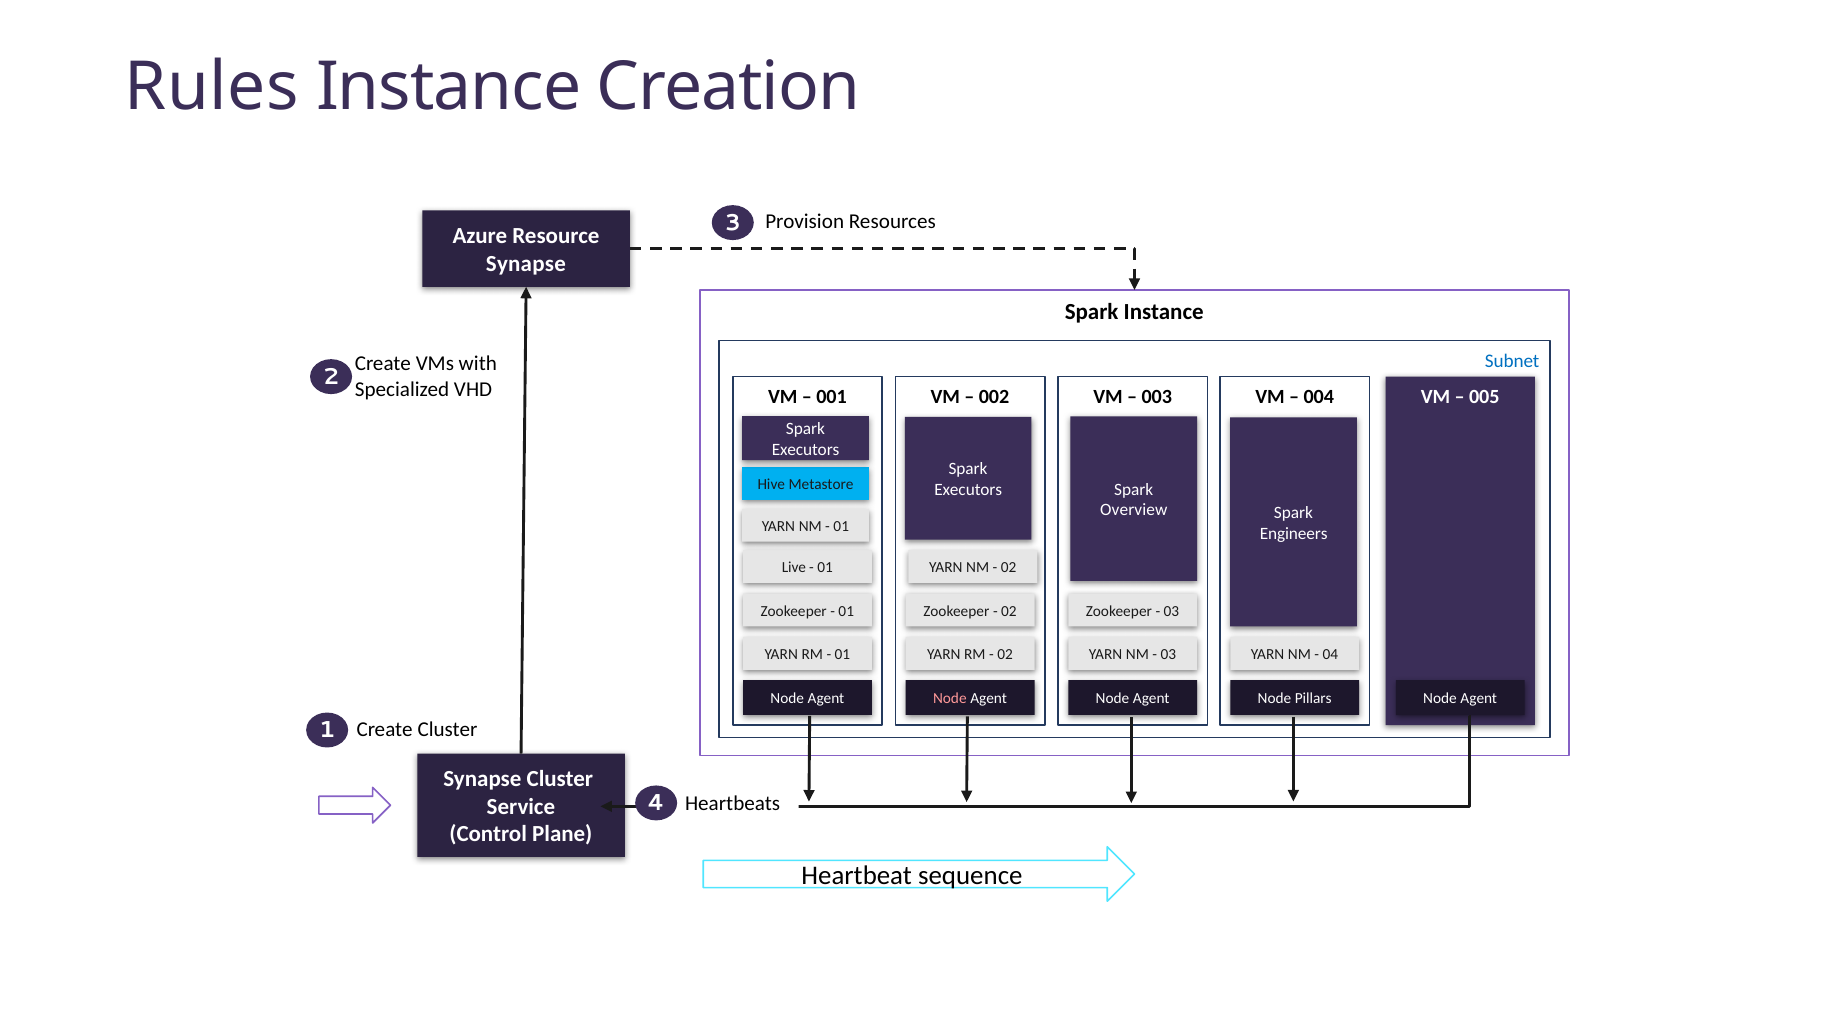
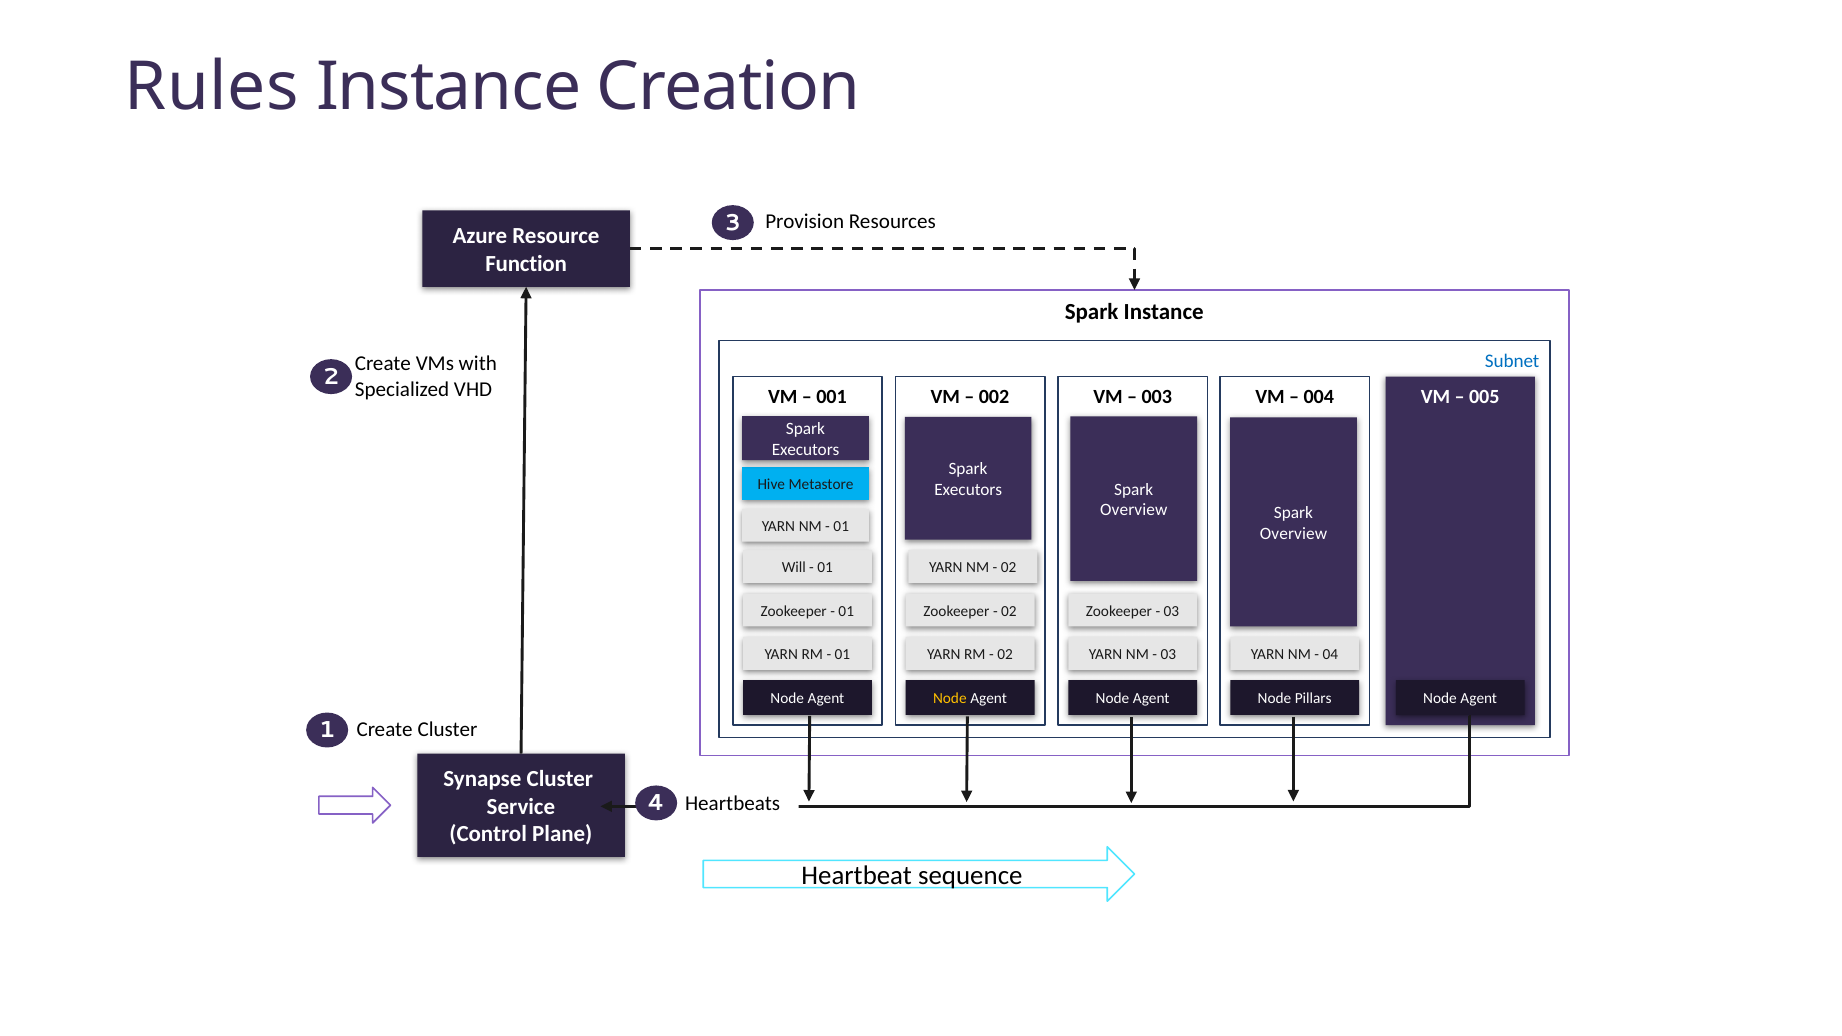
Synapse: Synapse -> Function (526, 264)
Engineers: Engineers -> Overview (1294, 534)
Live: Live -> Will (794, 568)
Node colour: pink -> yellow (950, 699)
